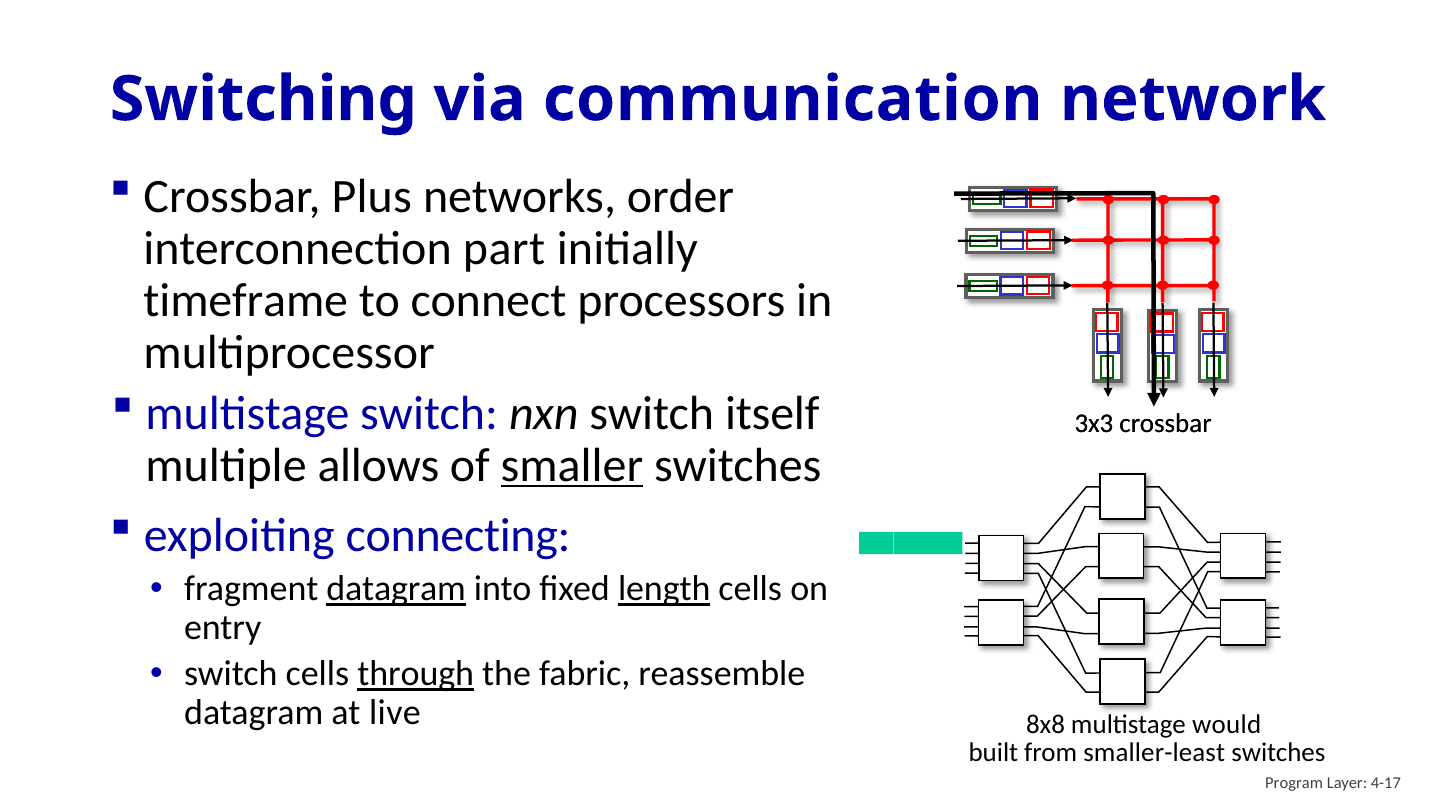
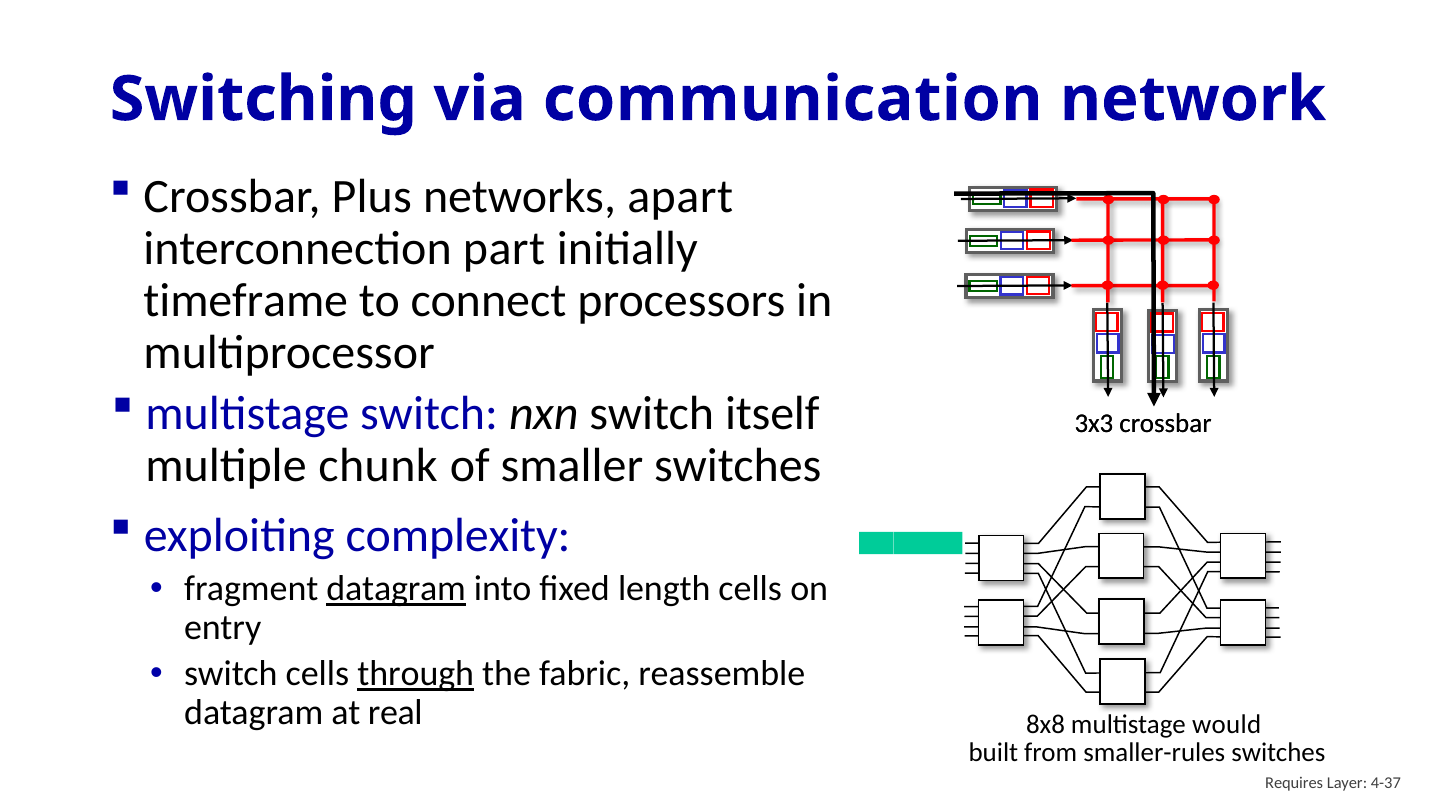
order: order -> apart (680, 197)
allows: allows -> chunk (378, 466)
smaller underline: present -> none (572, 466)
connecting: connecting -> complexity (458, 536)
length underline: present -> none (664, 589)
live: live -> real (395, 713)
smaller-least: smaller-least -> smaller-rules (1154, 753)
Program: Program -> Requires (1294, 783)
4-17: 4-17 -> 4-37 (1386, 783)
